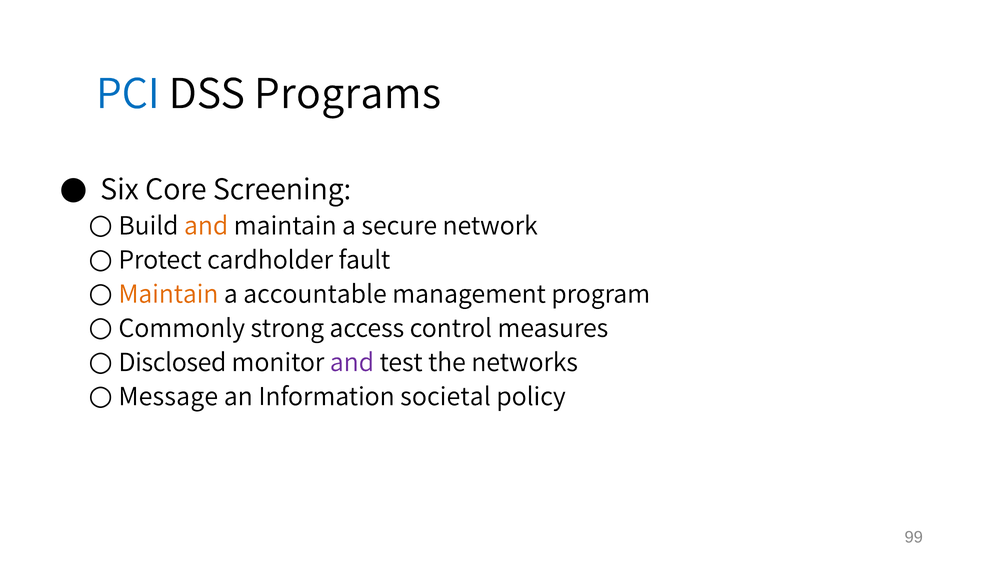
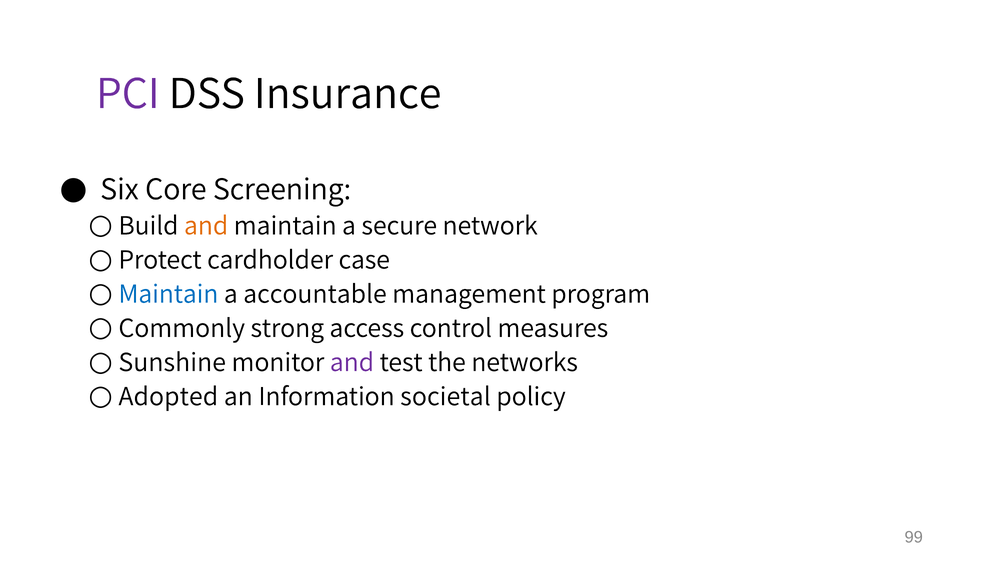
PCI colour: blue -> purple (128, 93)
Programs: Programs -> Insurance (348, 93)
fault: fault -> case (364, 259)
Maintain colour: orange -> blue (168, 293)
Disclosed: Disclosed -> Sunshine (172, 362)
Message: Message -> Adopted (168, 396)
